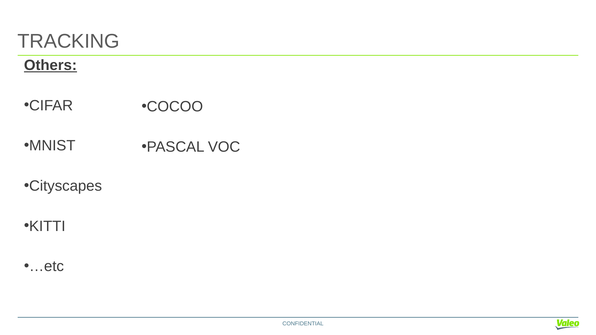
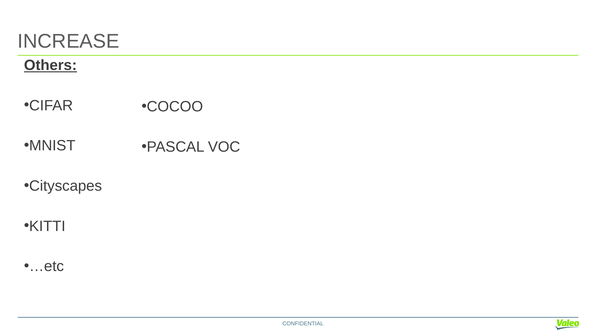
TRACKING: TRACKING -> INCREASE (69, 41)
